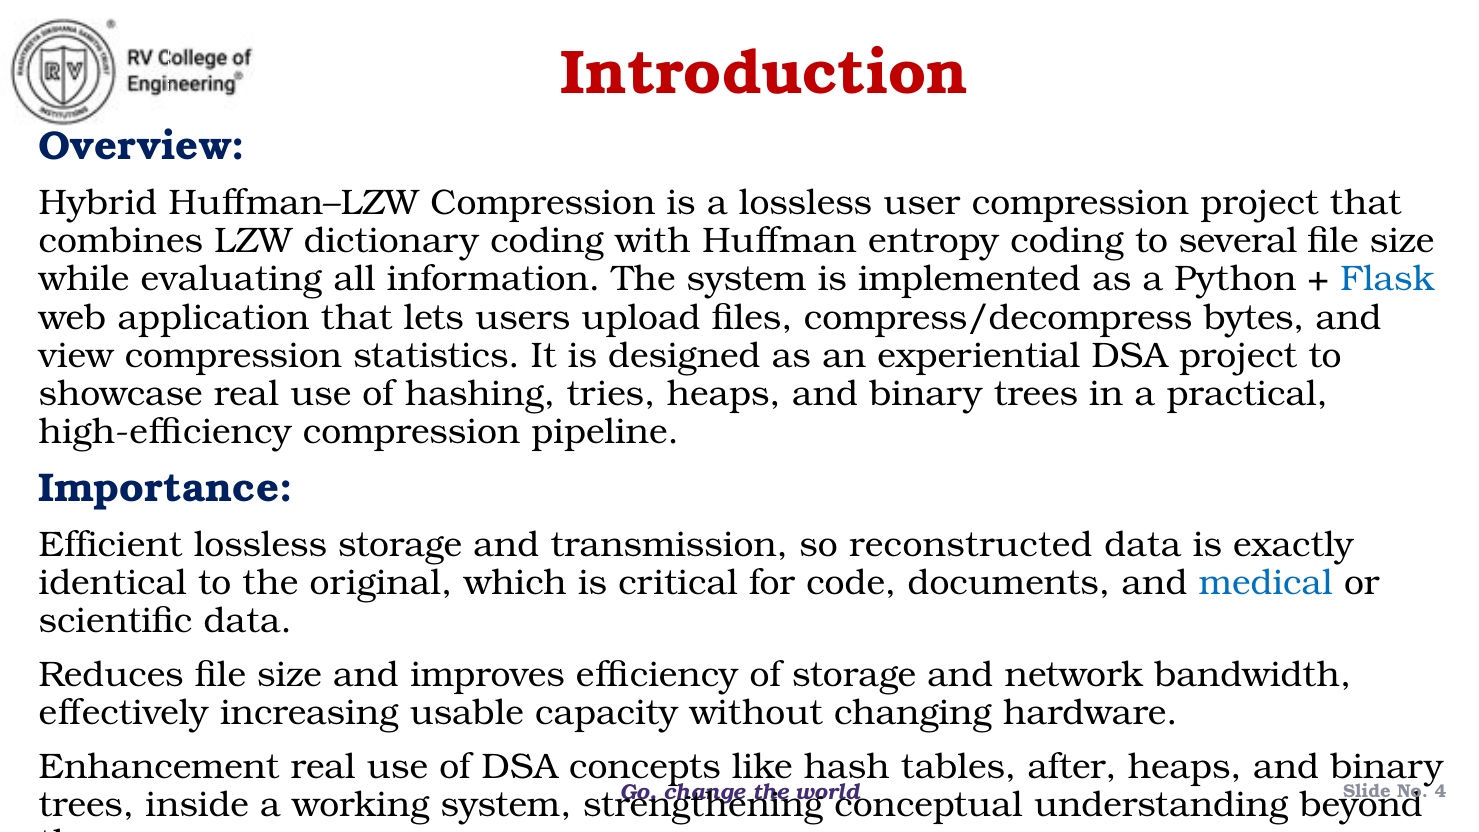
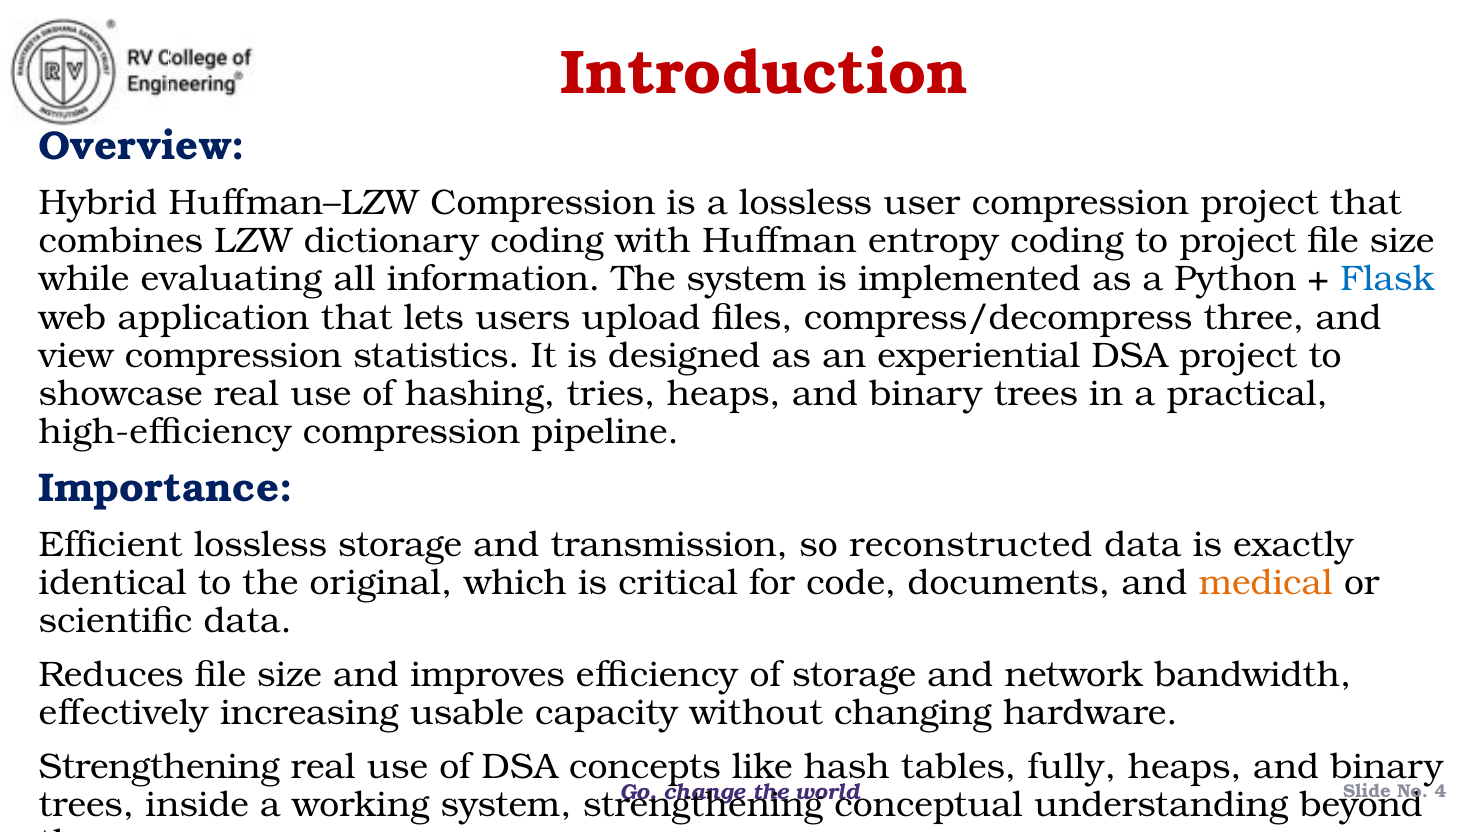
to several: several -> project (1238, 241)
bytes: bytes -> three (1254, 317)
medical colour: blue -> orange (1266, 583)
Enhancement: Enhancement -> Strengthening (159, 767)
after: after -> fully (1072, 767)
